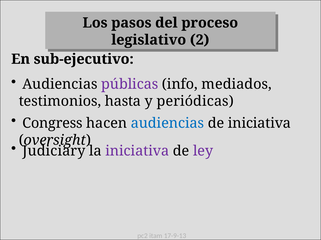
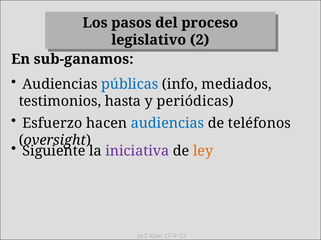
sub-ejecutivo: sub-ejecutivo -> sub-ganamos (84, 59)
públicas colour: purple -> blue (130, 84)
Congress: Congress -> Esfuerzo (52, 123)
de iniciativa: iniciativa -> teléfonos (259, 123)
Judiciary: Judiciary -> Siguiente (54, 151)
ley colour: purple -> orange (203, 151)
